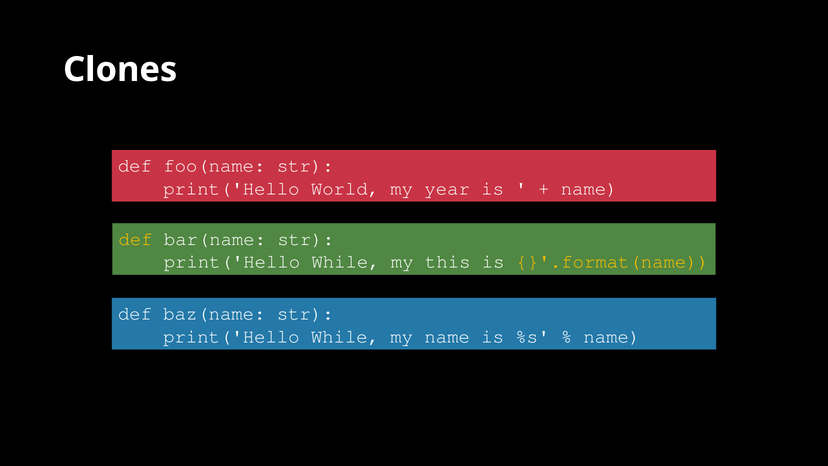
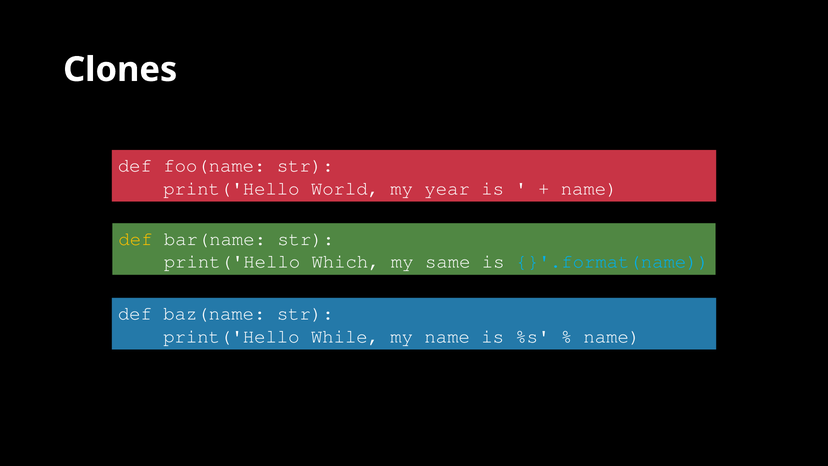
While: While -> Which (346, 262)
this: this -> same (448, 262)
}'.format(name colour: yellow -> light blue (612, 262)
